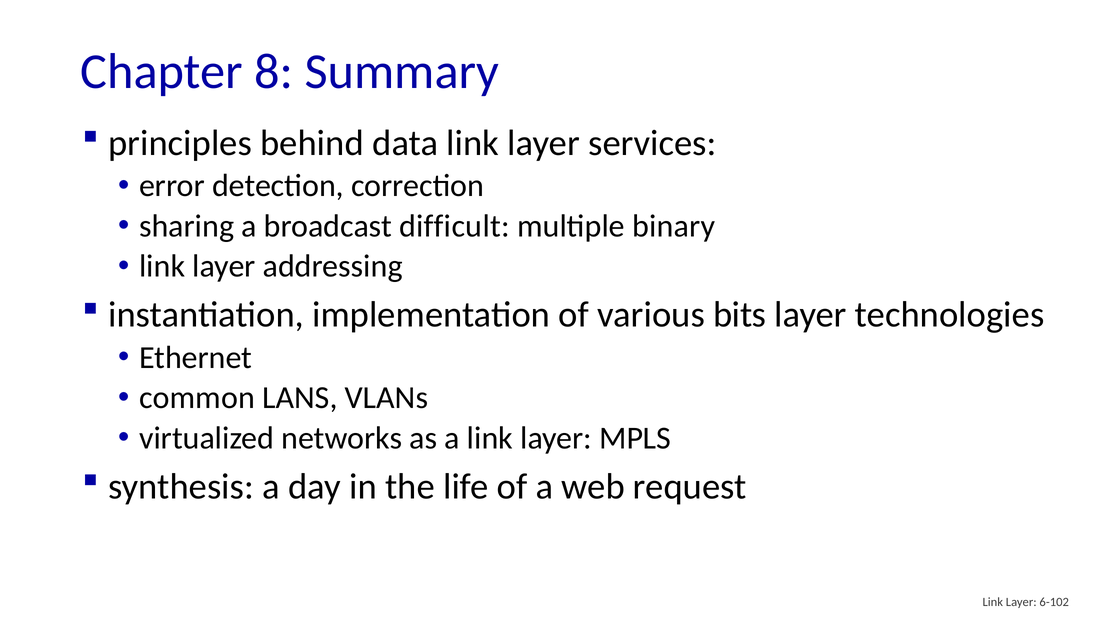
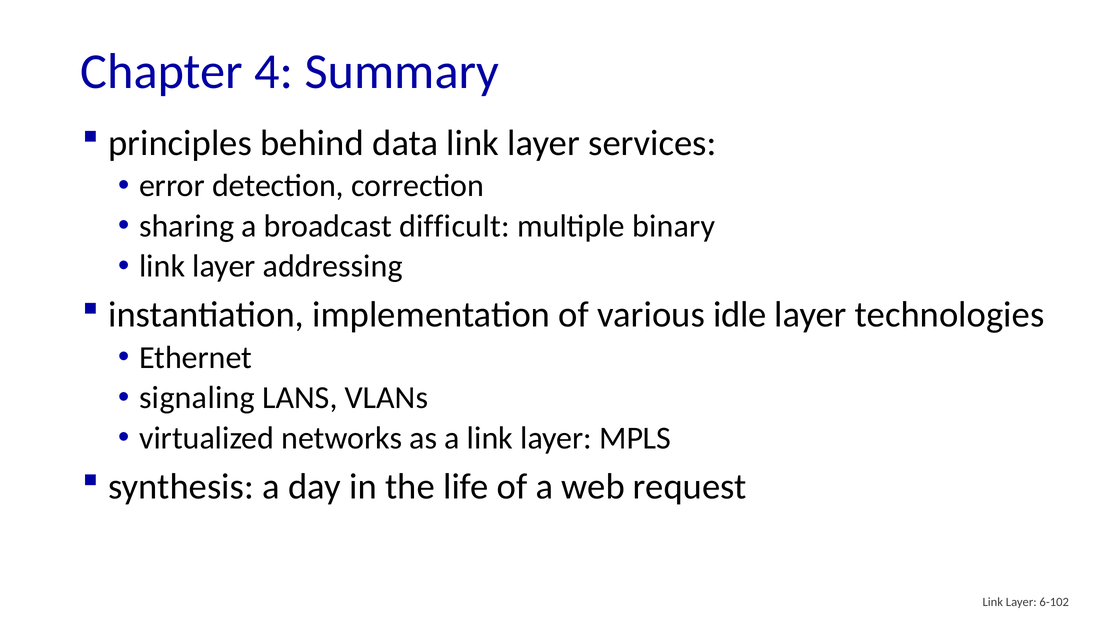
8: 8 -> 4 (274, 72)
bits: bits -> idle (740, 315)
common: common -> signaling (197, 398)
